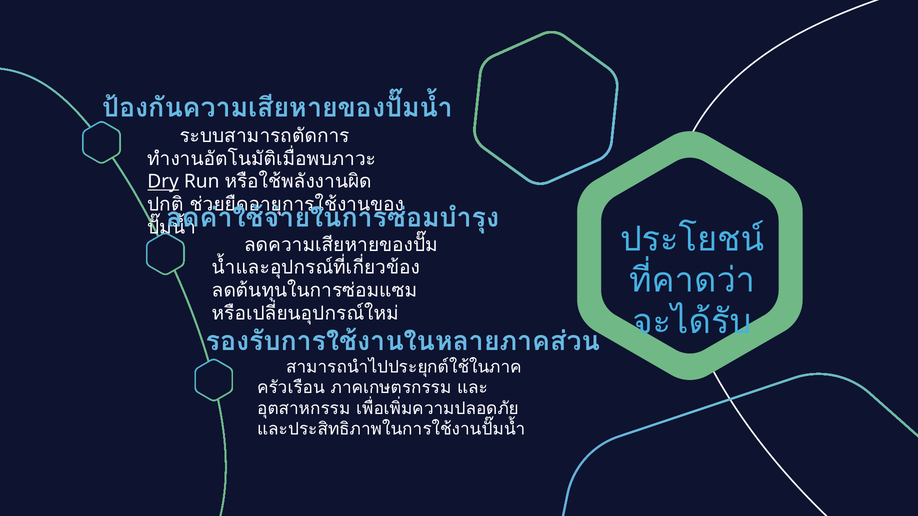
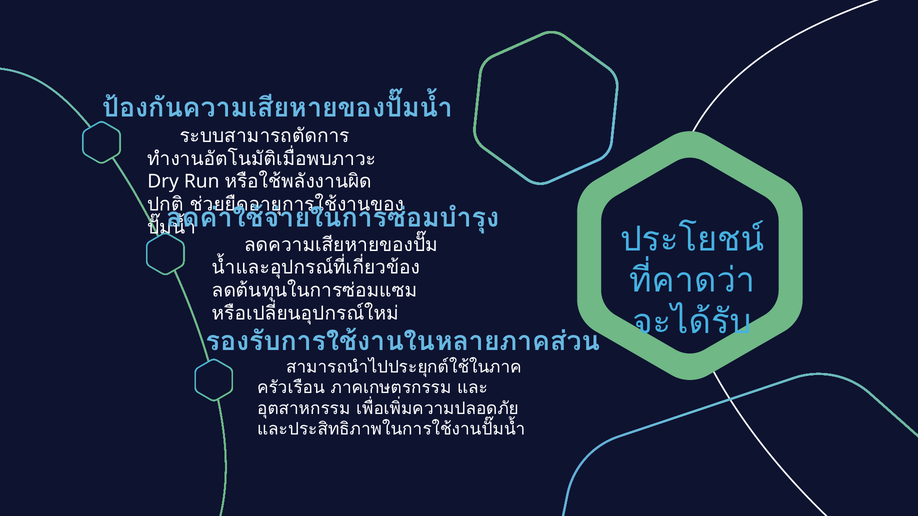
Dry underline: present -> none (163, 182)
